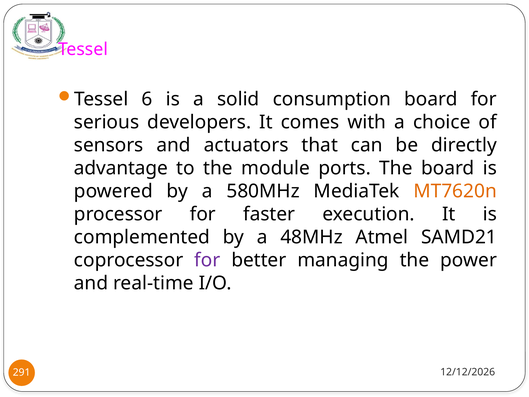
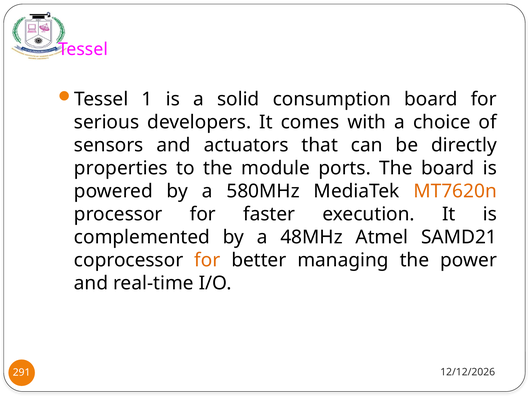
6: 6 -> 1 (147, 99)
advantage: advantage -> properties (121, 168)
for colour: purple -> orange (207, 260)
